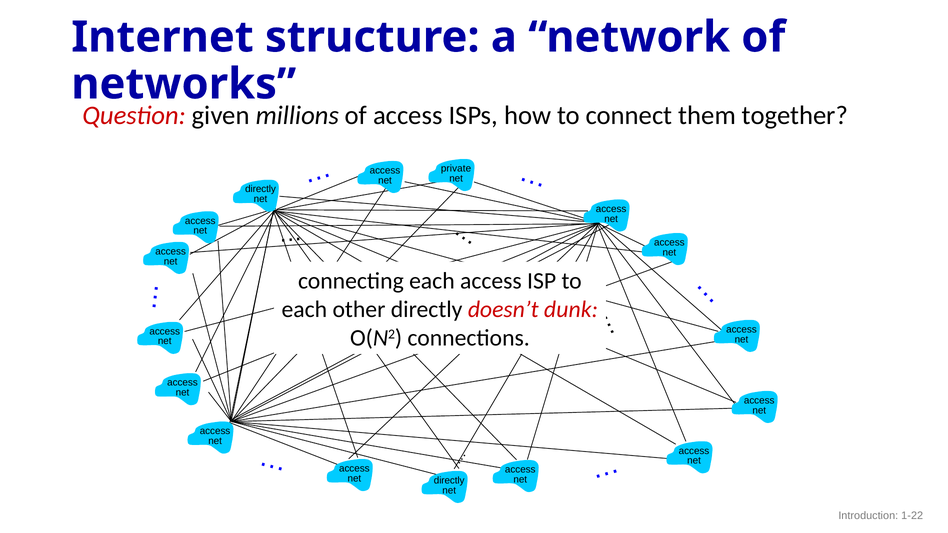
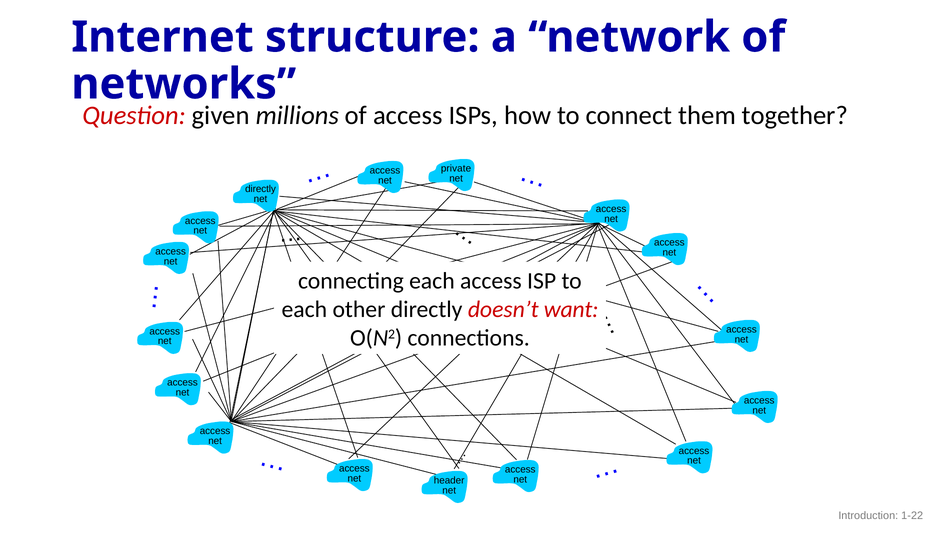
dunk: dunk -> want (571, 310)
directly: directly -> header (449, 481)
